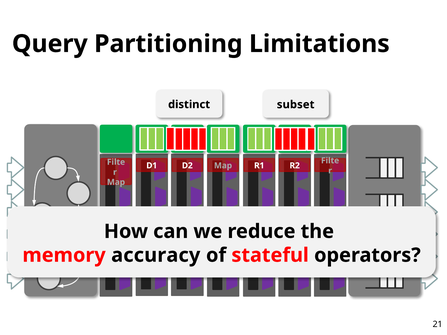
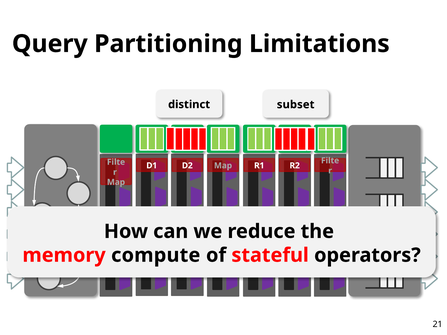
accuracy: accuracy -> compute (156, 255)
